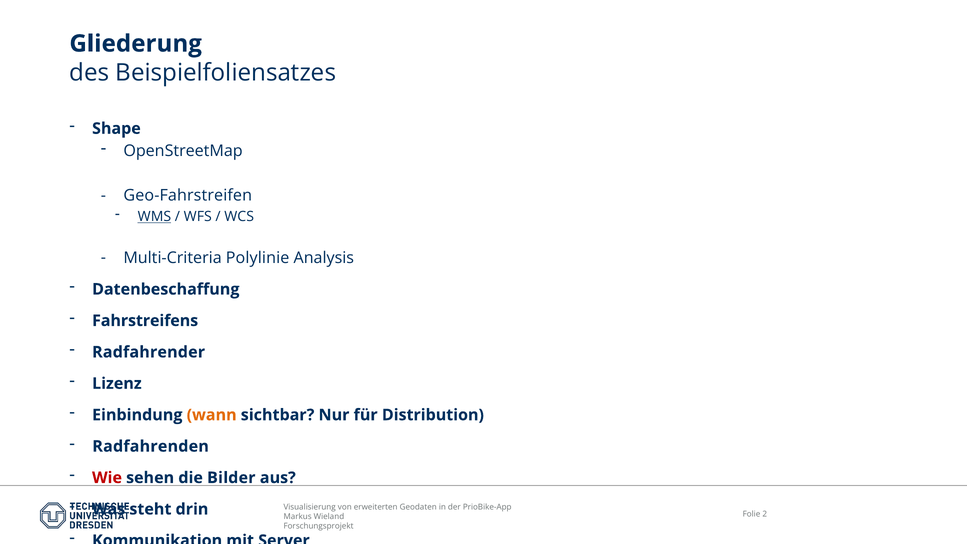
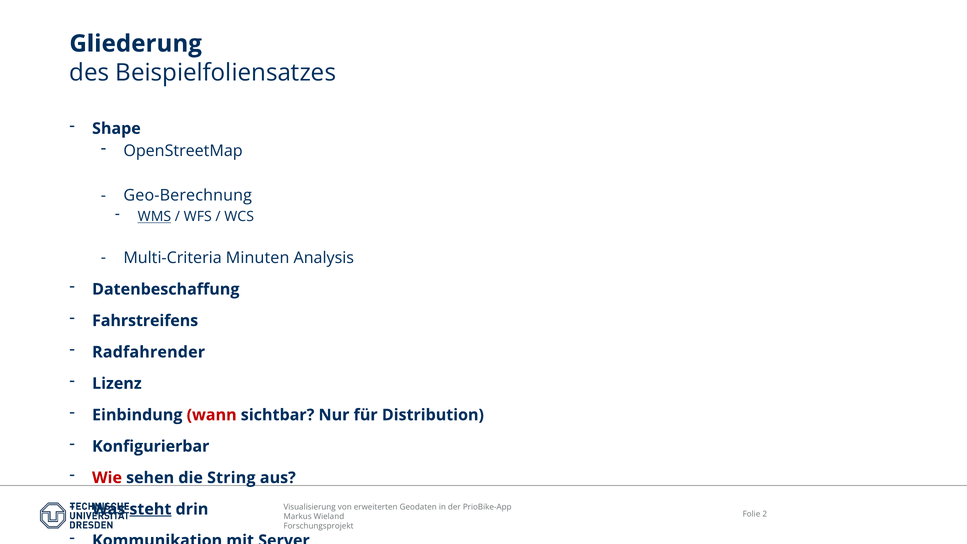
Geo-Fahrstreifen: Geo-Fahrstreifen -> Geo-Berechnung (188, 196)
Polylinie: Polylinie -> Minuten (258, 258)
wann colour: orange -> red (212, 415)
Radfahrenden: Radfahrenden -> Konfigurierbar (151, 446)
Bilder: Bilder -> String (231, 478)
steht underline: none -> present (150, 509)
